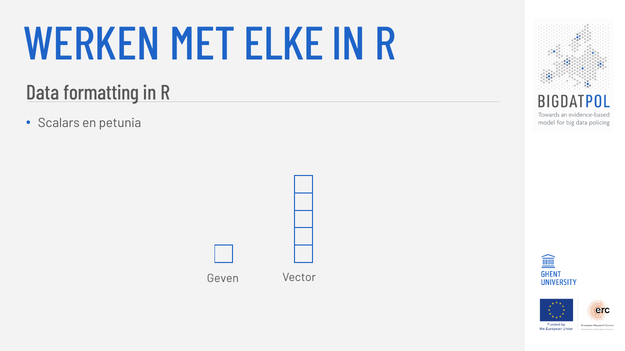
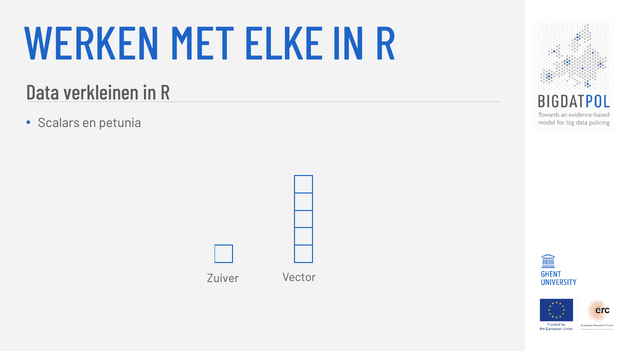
formatting: formatting -> verkleinen (101, 93)
Geven: Geven -> Zuiver (223, 279)
